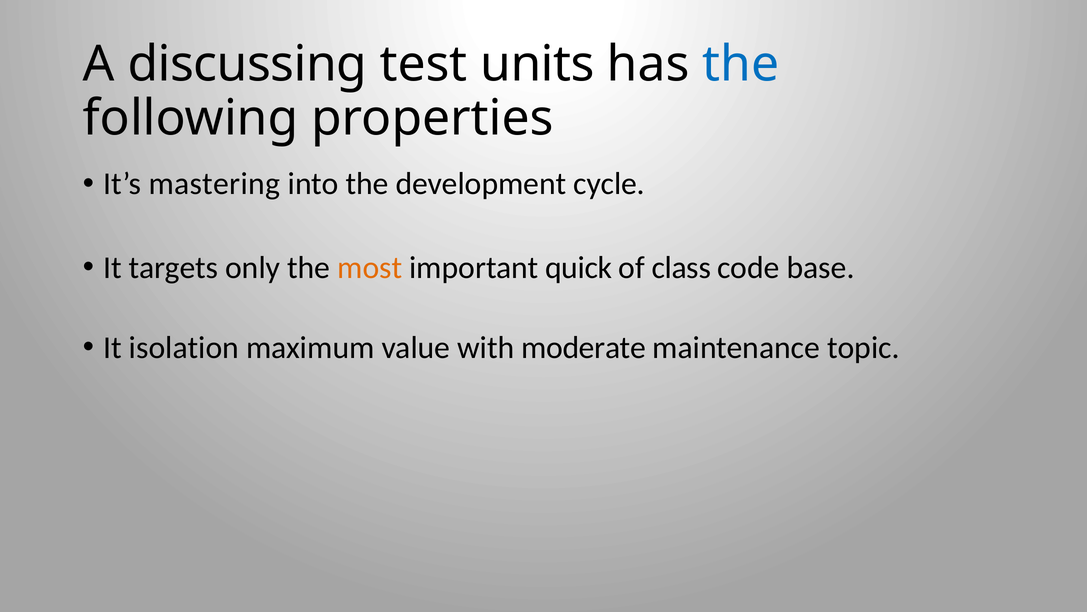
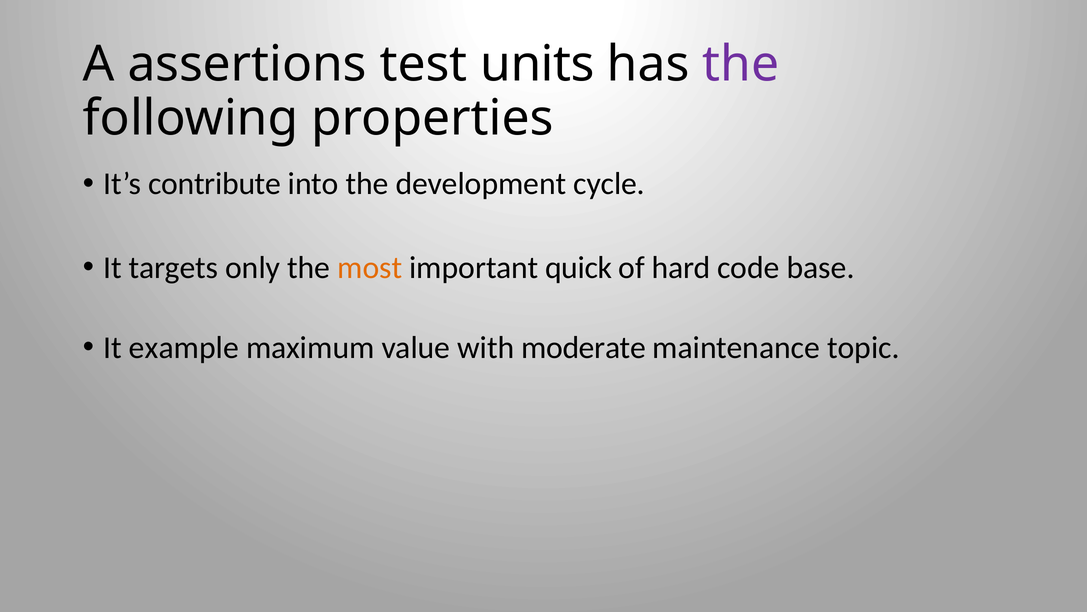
discussing: discussing -> assertions (247, 64)
the colour: blue -> purple (741, 64)
mastering: mastering -> contribute (215, 184)
class: class -> hard (681, 267)
isolation: isolation -> example (184, 347)
